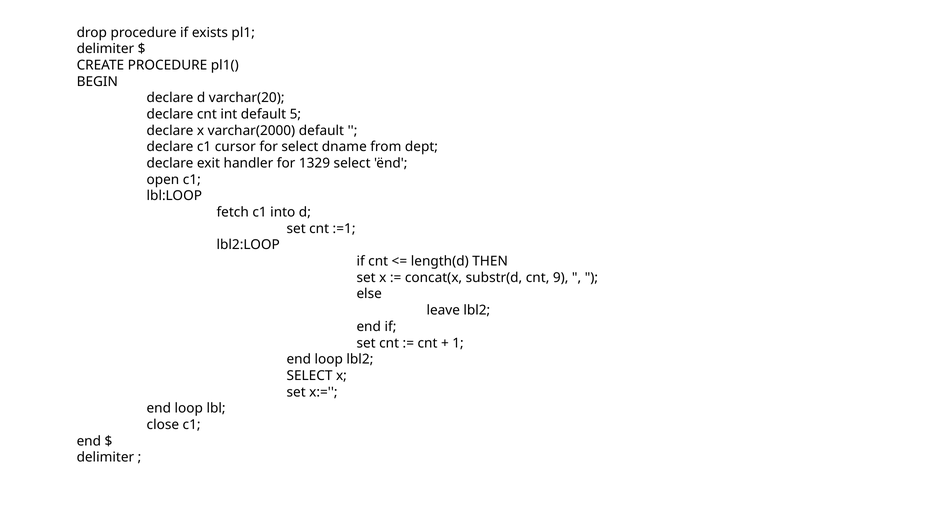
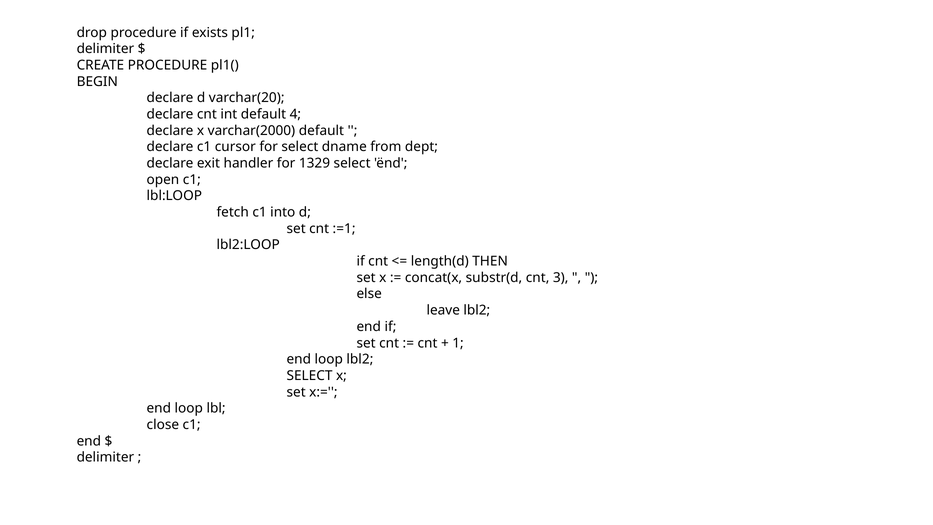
5: 5 -> 4 (295, 114)
9: 9 -> 3 (561, 278)
